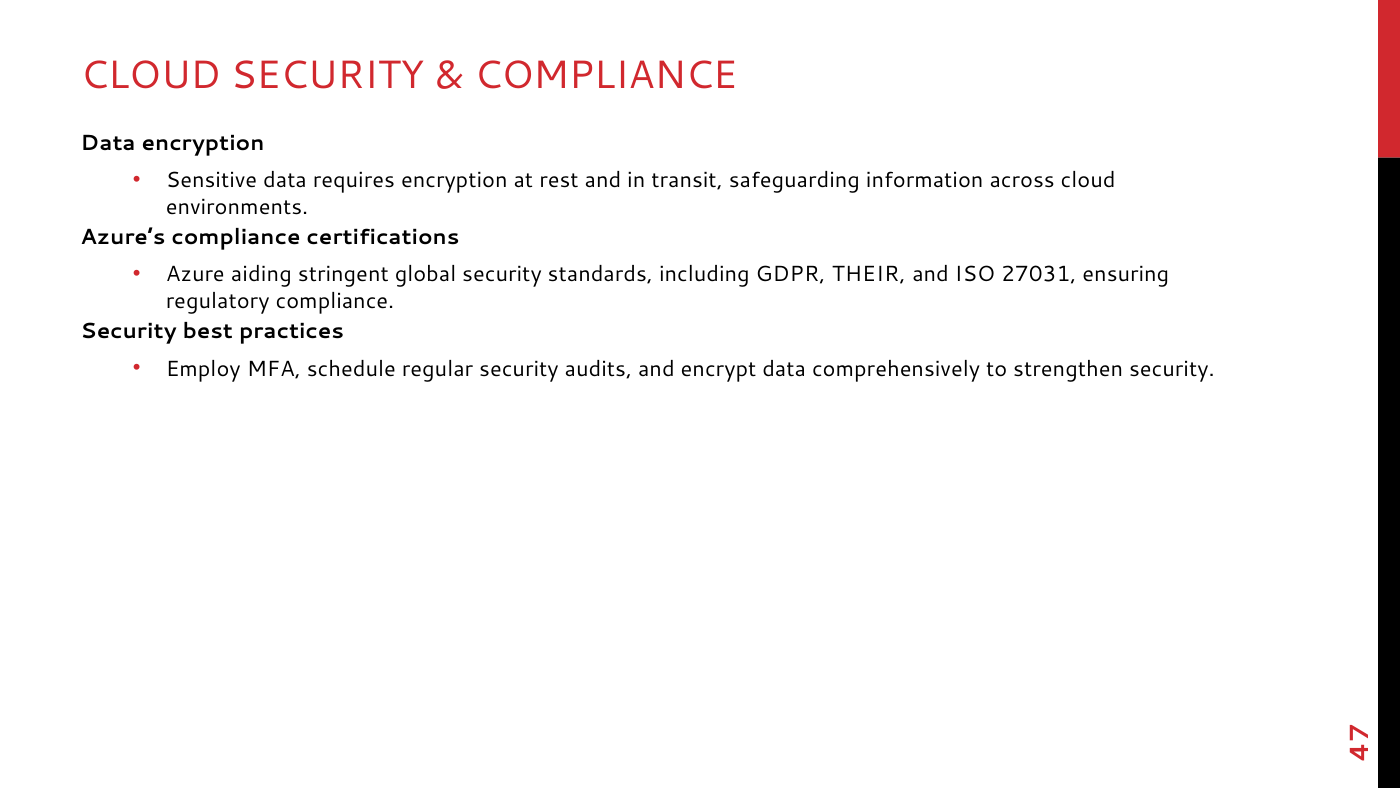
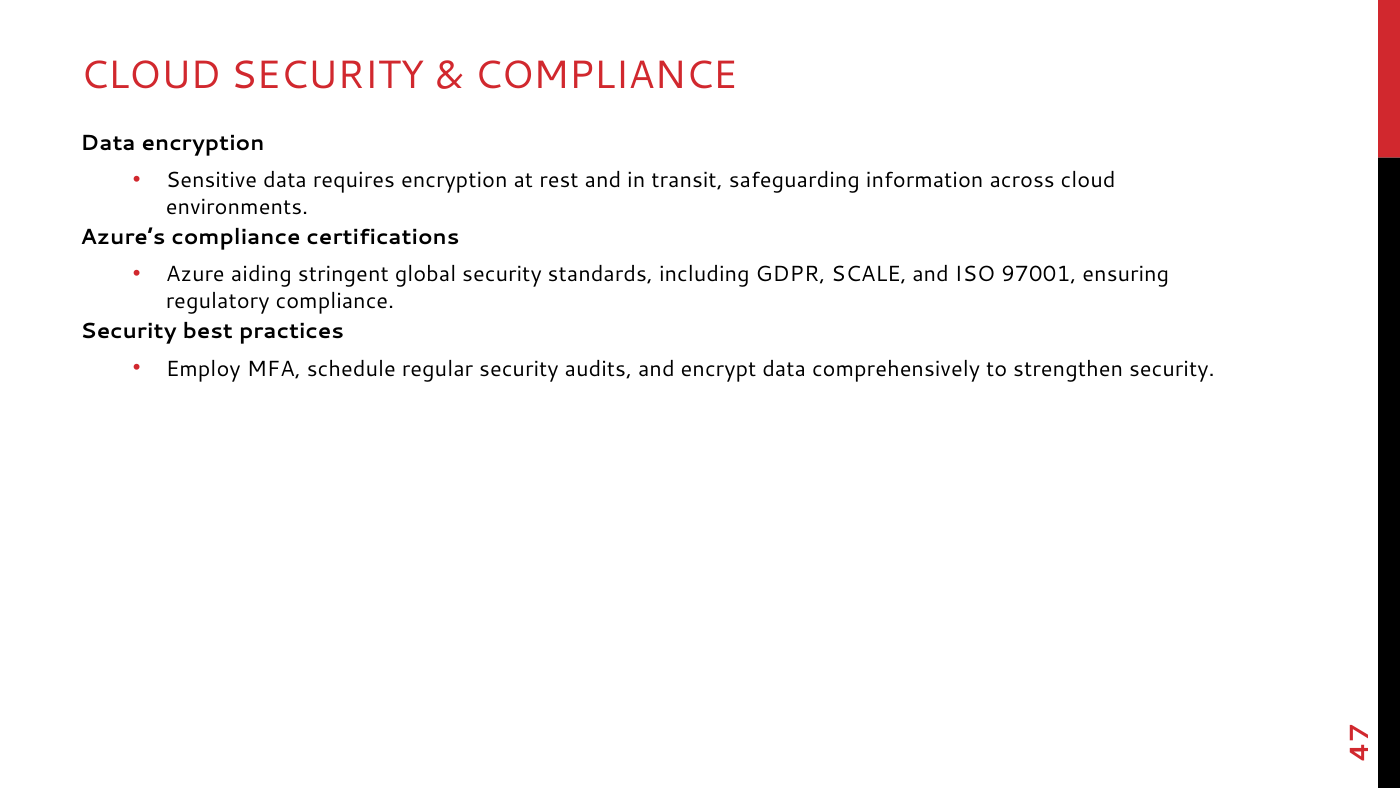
THEIR: THEIR -> SCALE (869, 275)
27031: 27031 -> 97001 (1039, 275)
